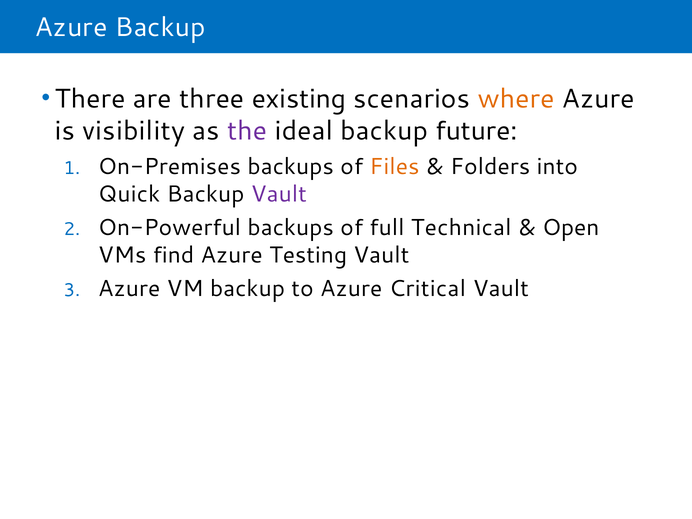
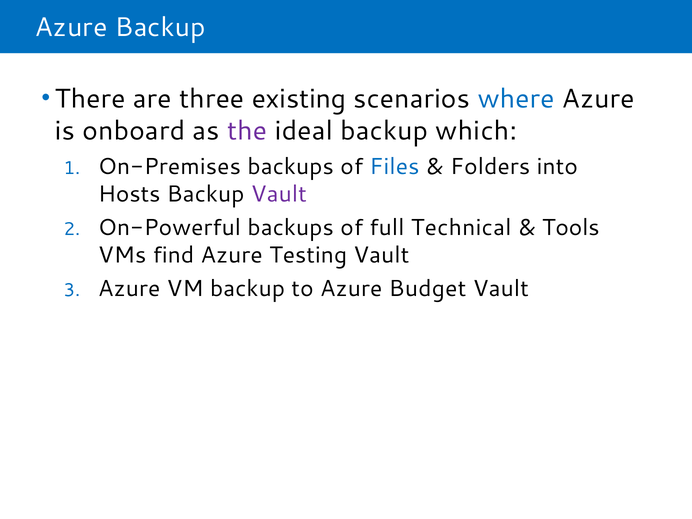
where colour: orange -> blue (516, 99)
visibility: visibility -> onboard (134, 131)
future: future -> which (476, 131)
Files colour: orange -> blue (394, 167)
Quick: Quick -> Hosts (129, 194)
Open: Open -> Tools (571, 228)
Critical: Critical -> Budget (427, 289)
